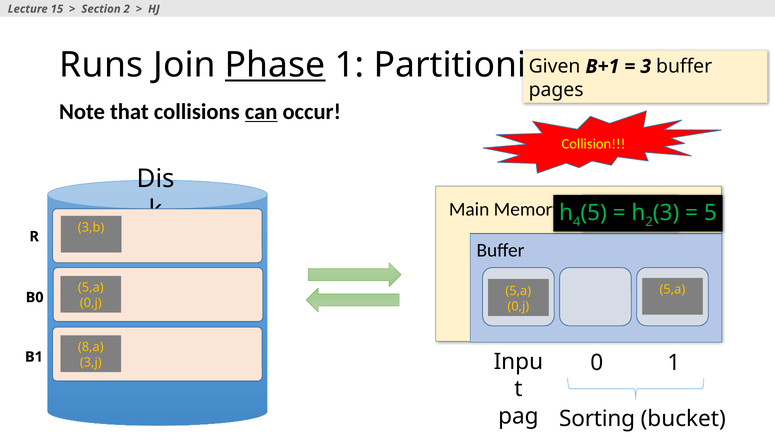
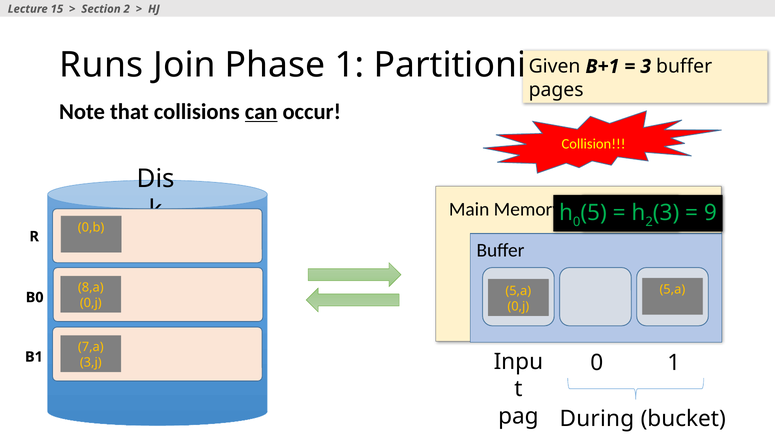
Phase underline: present -> none (275, 65)
4: 4 -> 0 (577, 222)
5: 5 -> 9 (710, 213)
3,b: 3,b -> 0,b (91, 227)
5,a: 5,a -> 8,a (91, 287)
8,a: 8,a -> 7,a (91, 347)
Sorting: Sorting -> During (597, 419)
